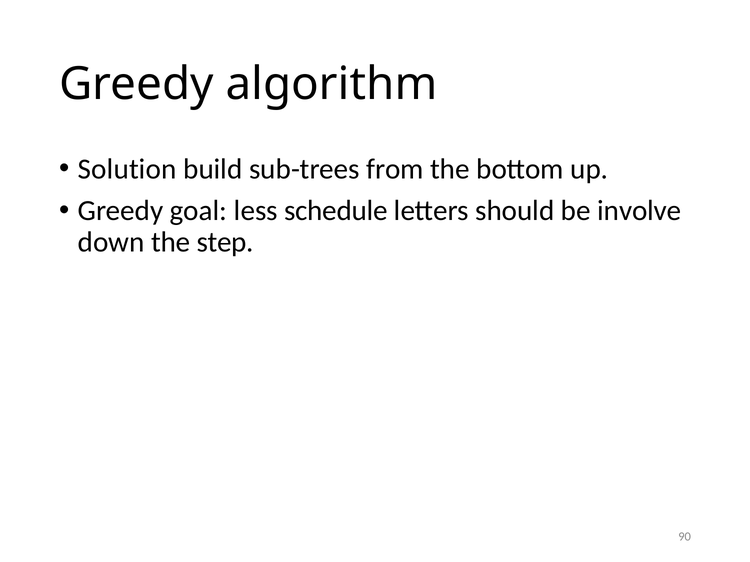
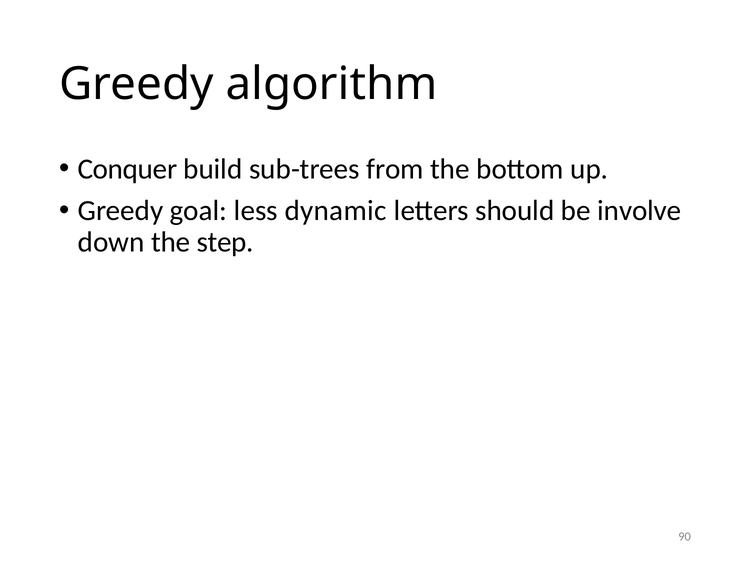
Solution: Solution -> Conquer (127, 169)
schedule: schedule -> dynamic (336, 211)
